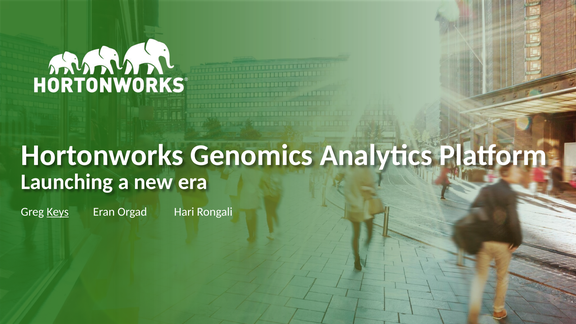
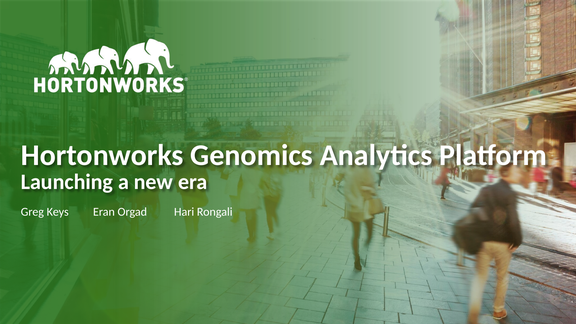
Keys underline: present -> none (58, 212)
